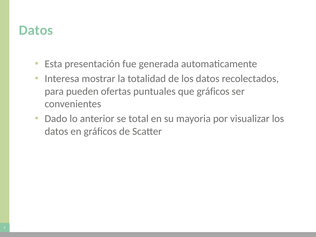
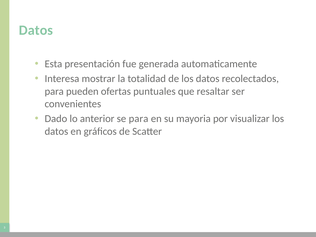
que gráficos: gráficos -> resaltar (213, 91)
se total: total -> para (139, 119)
